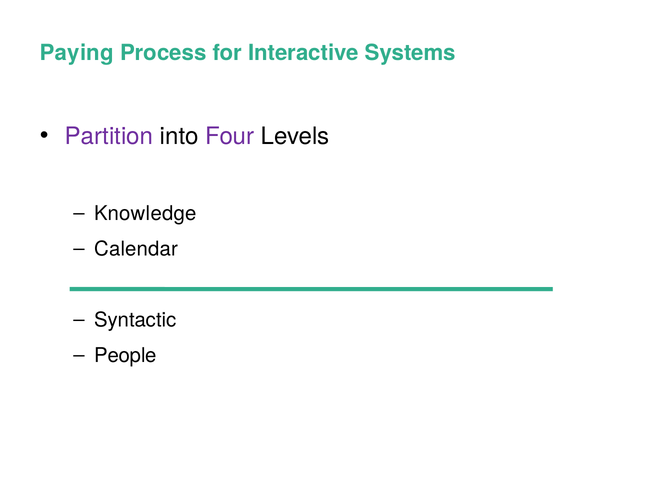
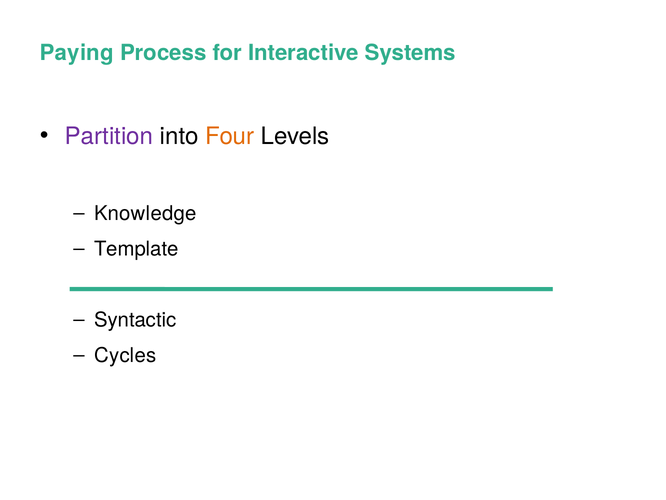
Four colour: purple -> orange (230, 136)
Calendar: Calendar -> Template (136, 249)
People: People -> Cycles (125, 355)
